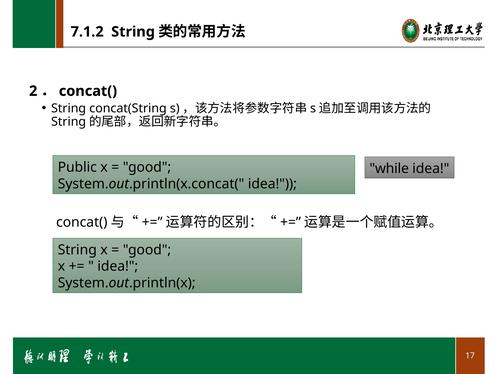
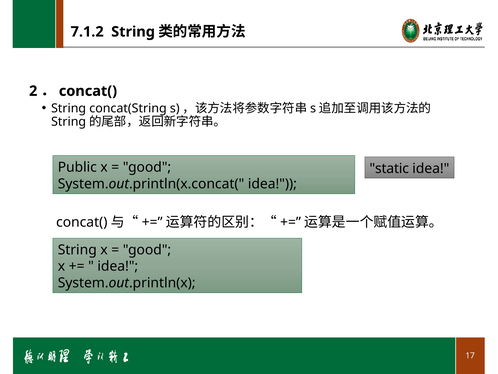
while: while -> static (389, 168)
